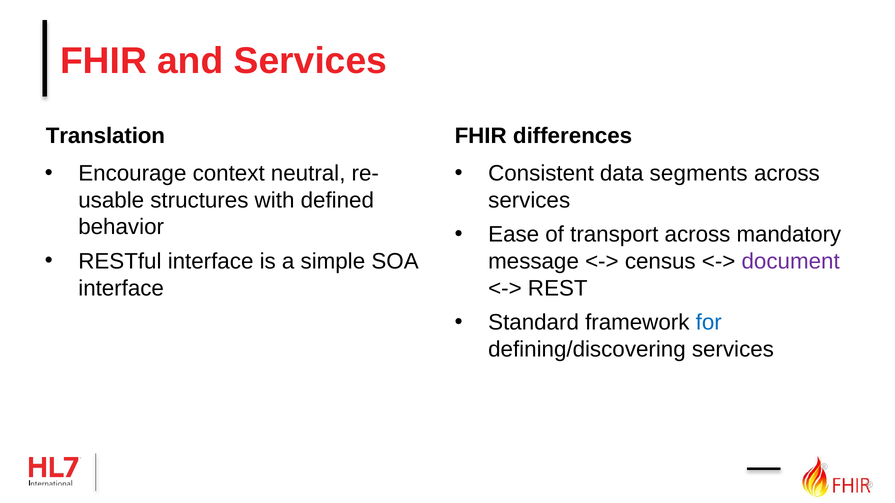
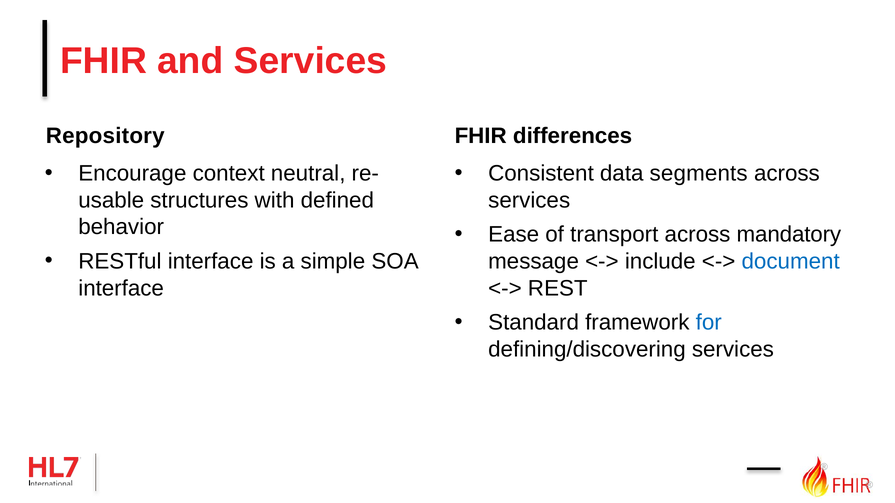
Translation: Translation -> Repository (105, 136)
census: census -> include (660, 262)
document colour: purple -> blue (791, 262)
